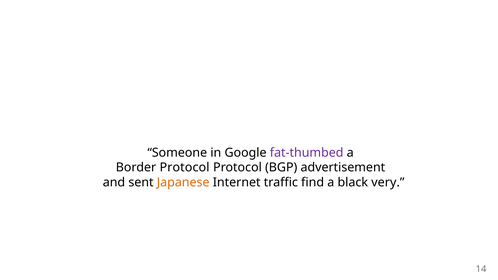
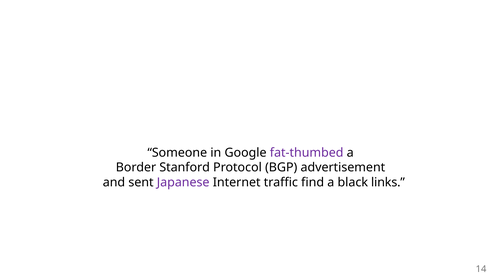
Border Protocol: Protocol -> Stanford (185, 168)
Japanese colour: orange -> purple (183, 183)
very: very -> links (388, 183)
